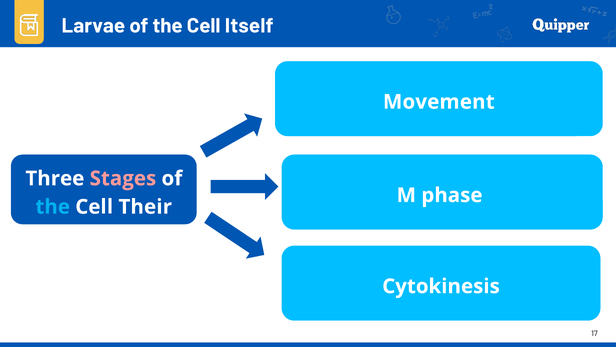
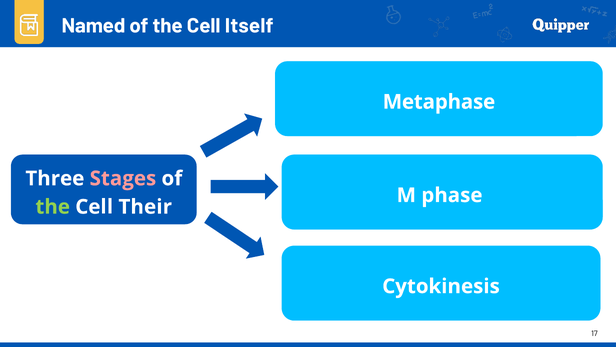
Larvae: Larvae -> Named (94, 26)
Movement: Movement -> Metaphase (439, 102)
the colour: light blue -> light green (53, 207)
